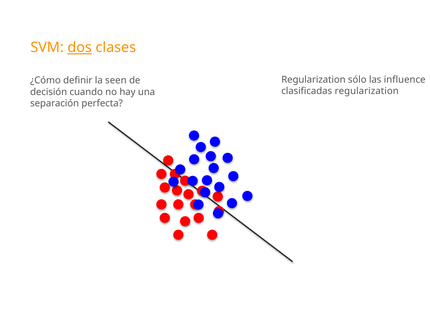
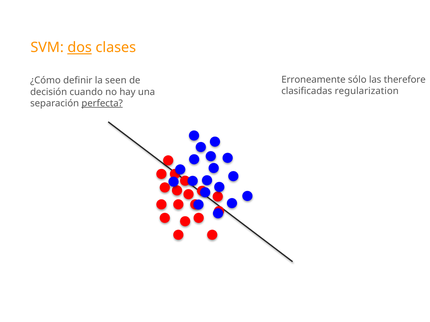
Regularization: Regularization -> Erroneamente (313, 80)
influence: influence -> therefore (405, 80)
perfecta underline: none -> present (102, 103)
